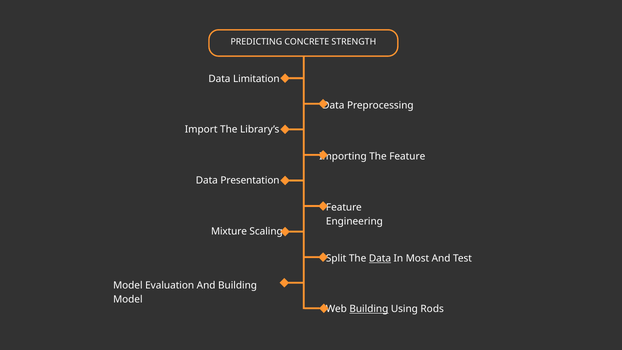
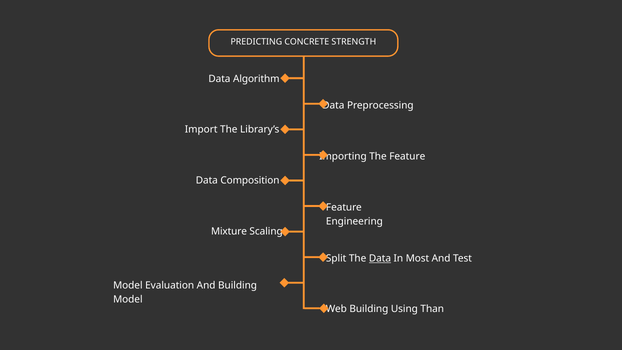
Limitation: Limitation -> Algorithm (256, 79)
Presentation: Presentation -> Composition (250, 180)
Building underline: present -> none (369, 309)
Rods: Rods -> Than (432, 309)
